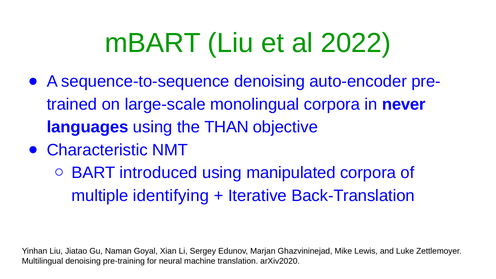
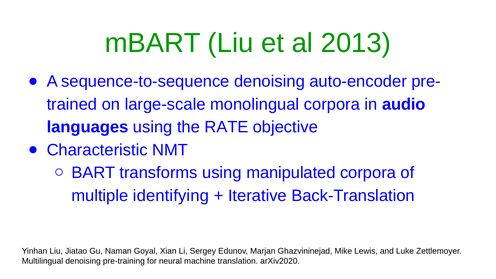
2022: 2022 -> 2013 (356, 43)
never: never -> audio (404, 104)
THAN: THAN -> RATE (227, 127)
introduced: introduced -> transforms (159, 173)
